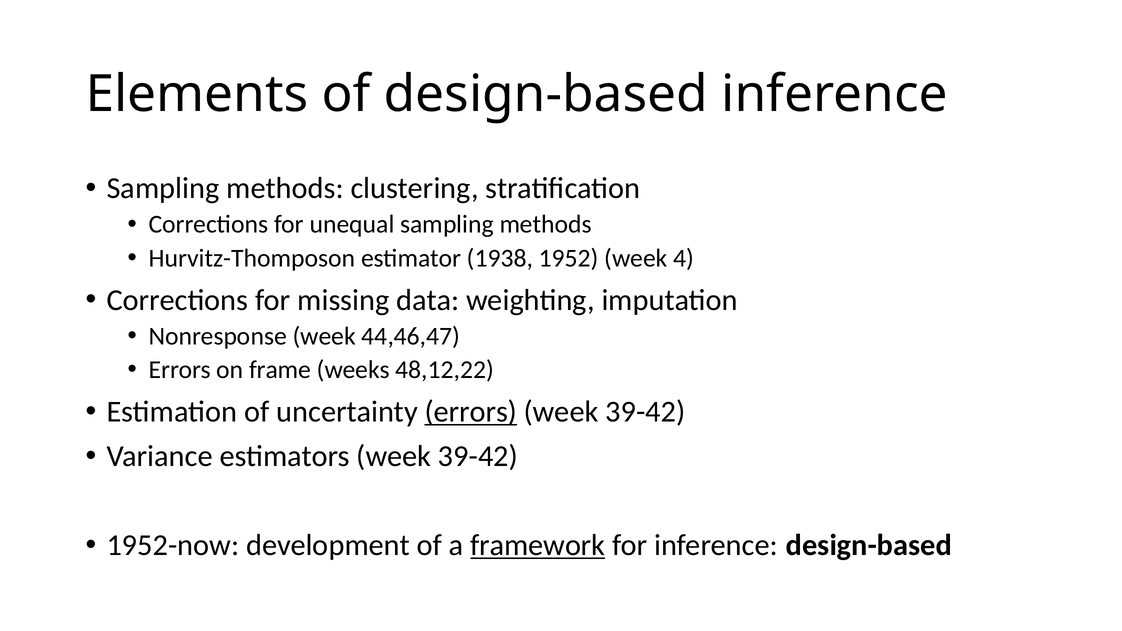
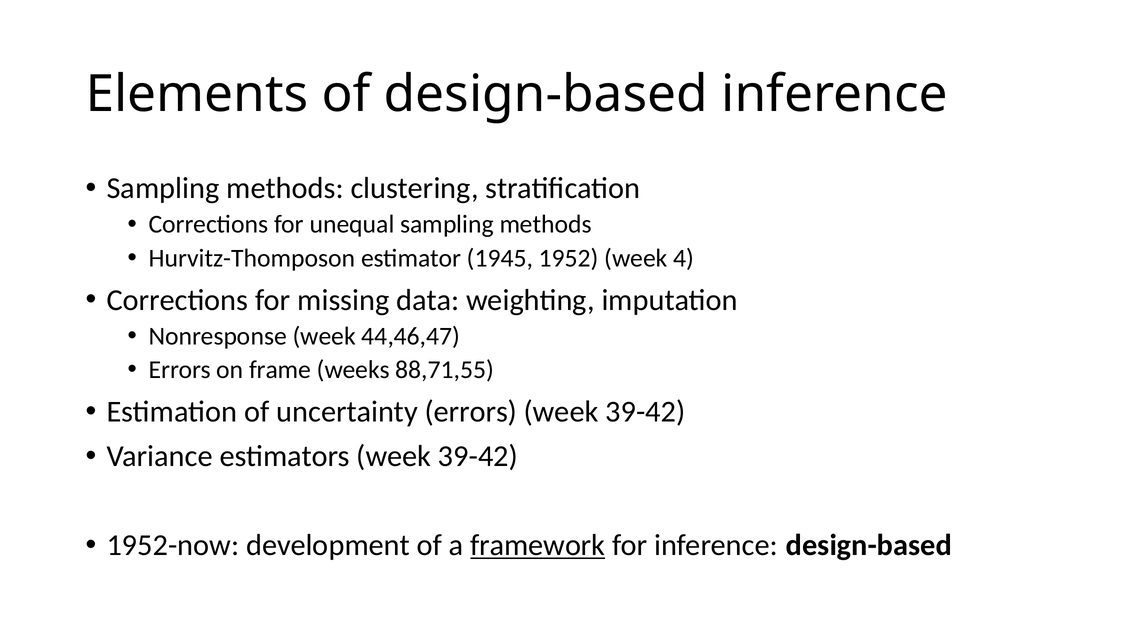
1938: 1938 -> 1945 (500, 258)
48,12,22: 48,12,22 -> 88,71,55 (445, 370)
errors underline: present -> none (471, 412)
